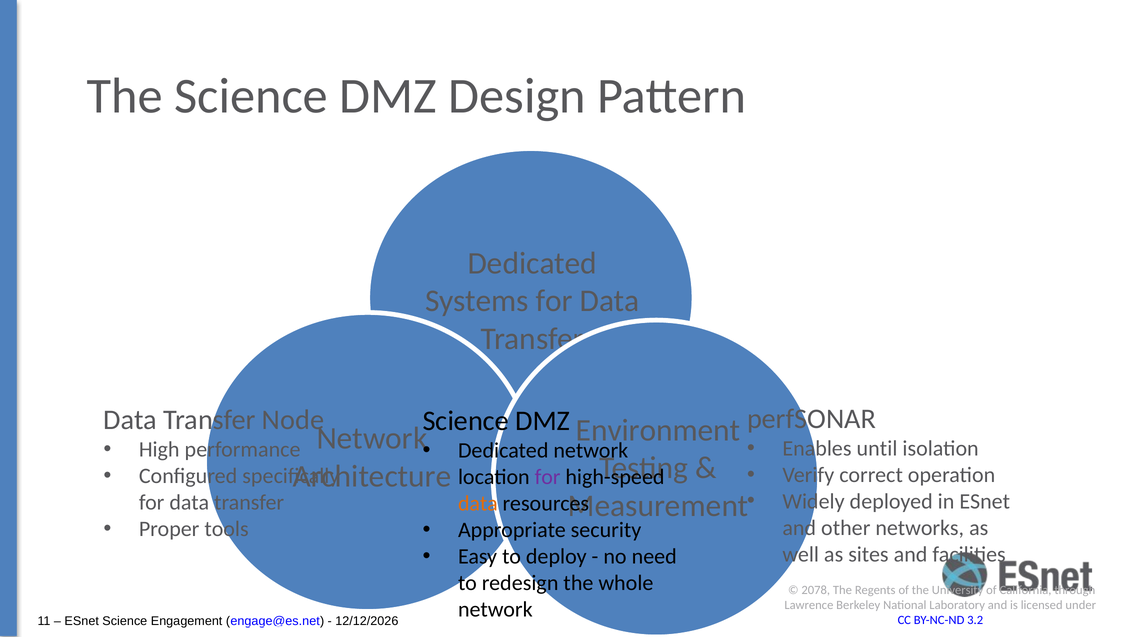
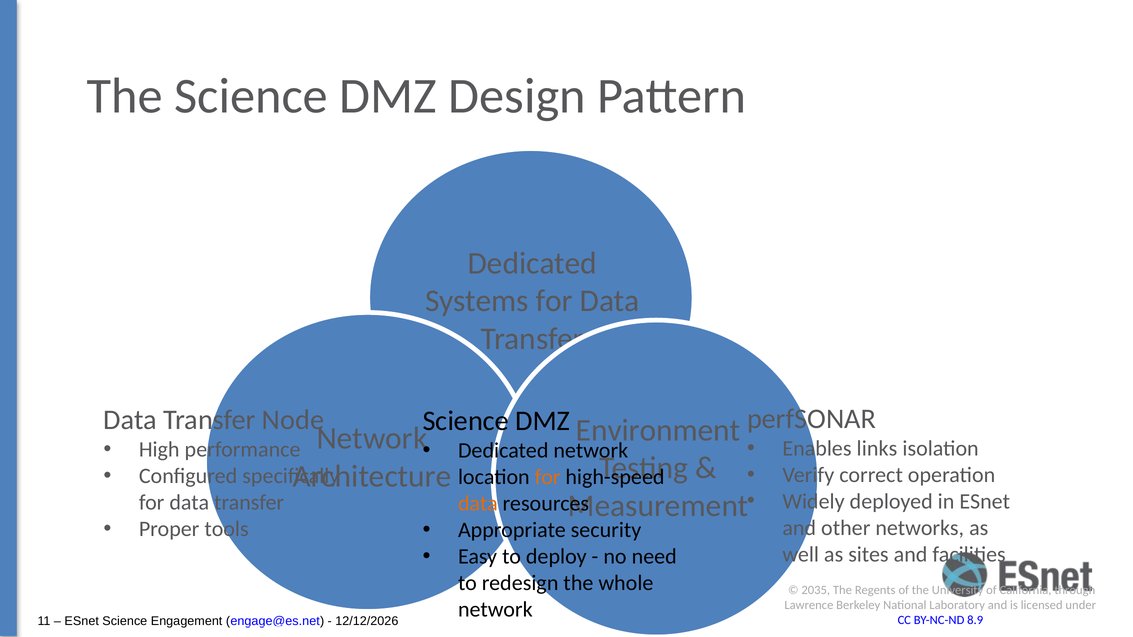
until: until -> links (877, 449)
for colour: purple -> orange (548, 477)
2078: 2078 -> 2035 (816, 590)
3.2: 3.2 -> 8.9 (975, 620)
